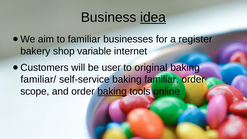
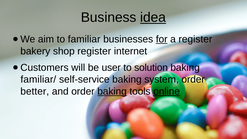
for underline: none -> present (162, 39)
shop variable: variable -> register (94, 51)
original: original -> solution (151, 68)
baking familiar: familiar -> system (162, 79)
scope: scope -> better (35, 91)
online underline: none -> present (167, 91)
